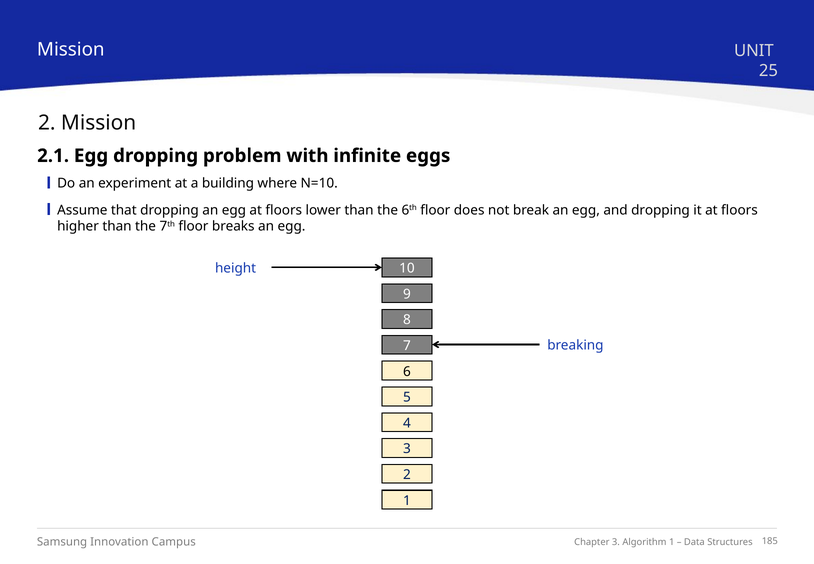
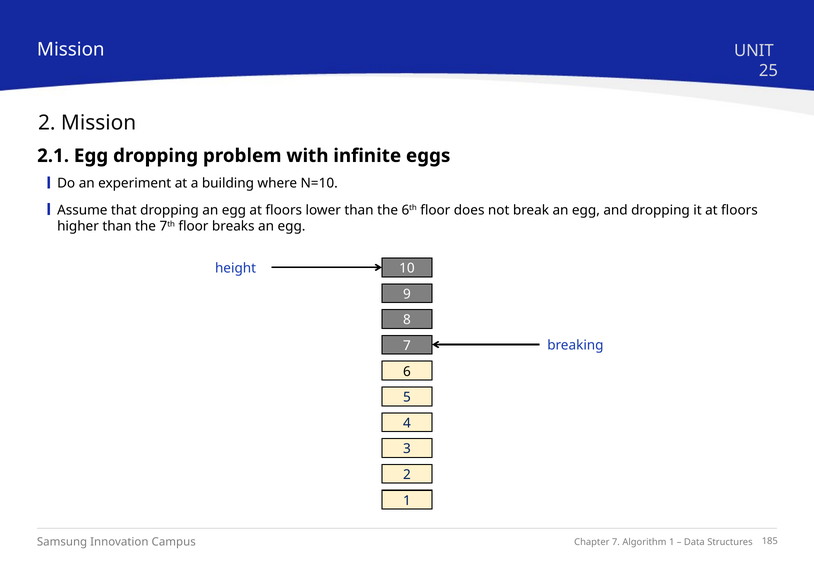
3: 3 -> 7 (616, 542)
